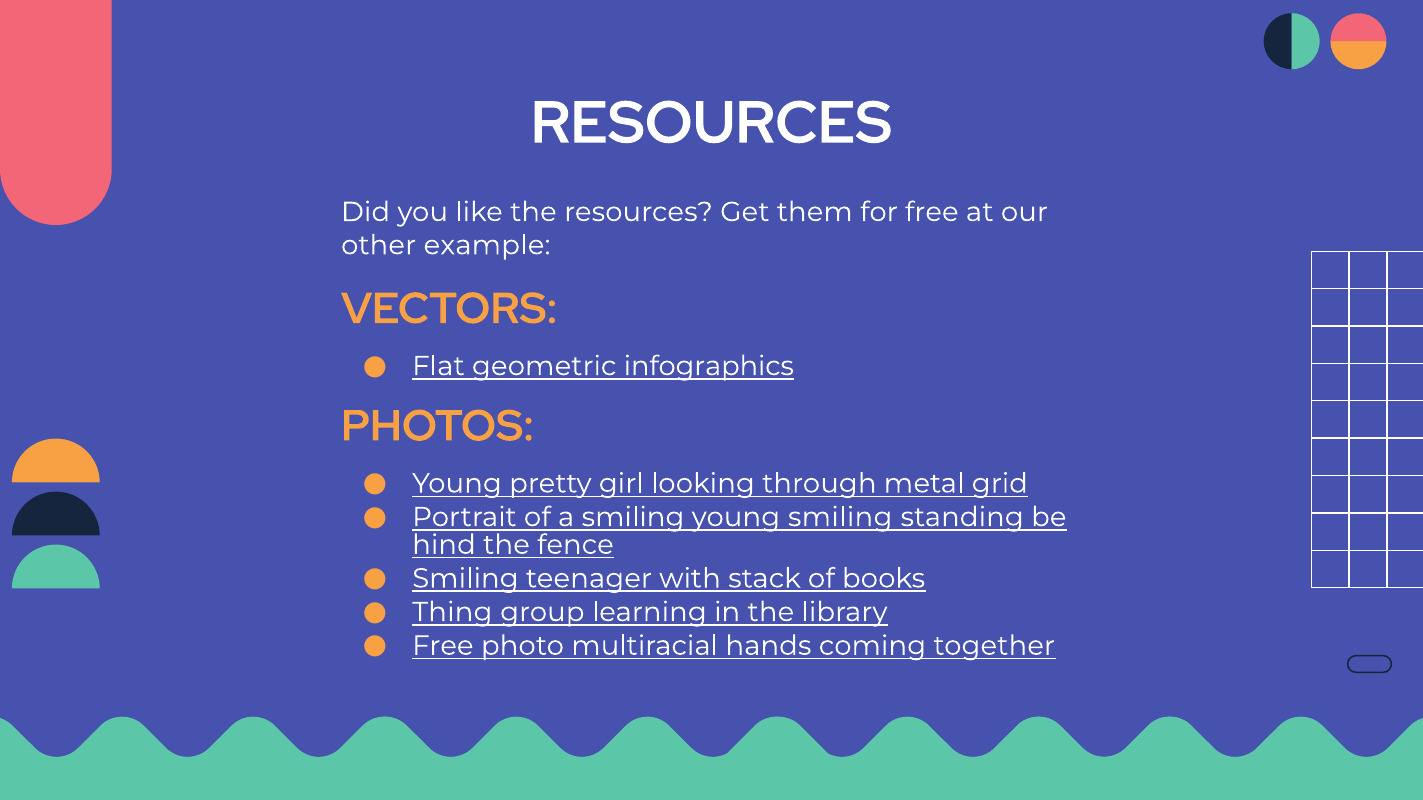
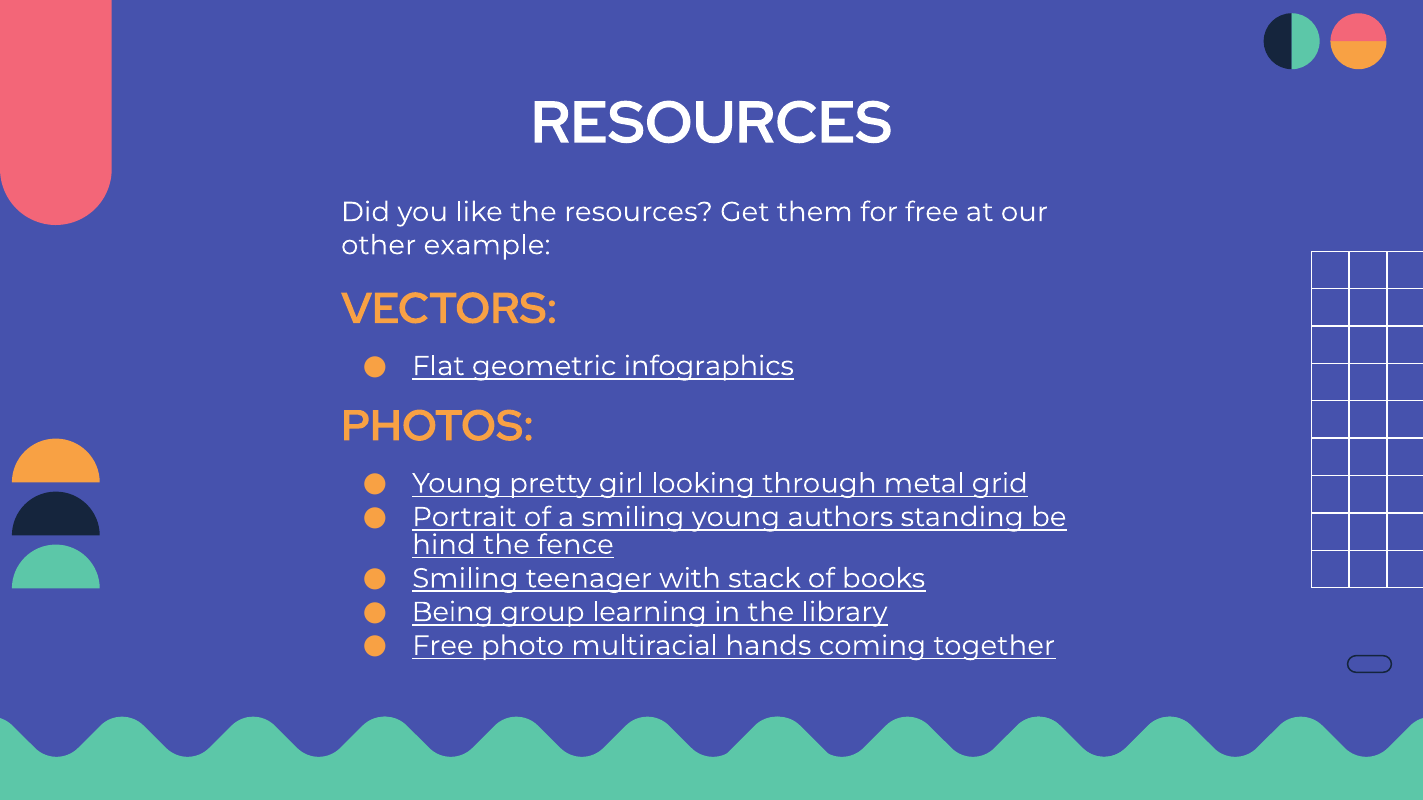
young smiling: smiling -> authors (840, 517)
Thing: Thing -> Being (453, 612)
